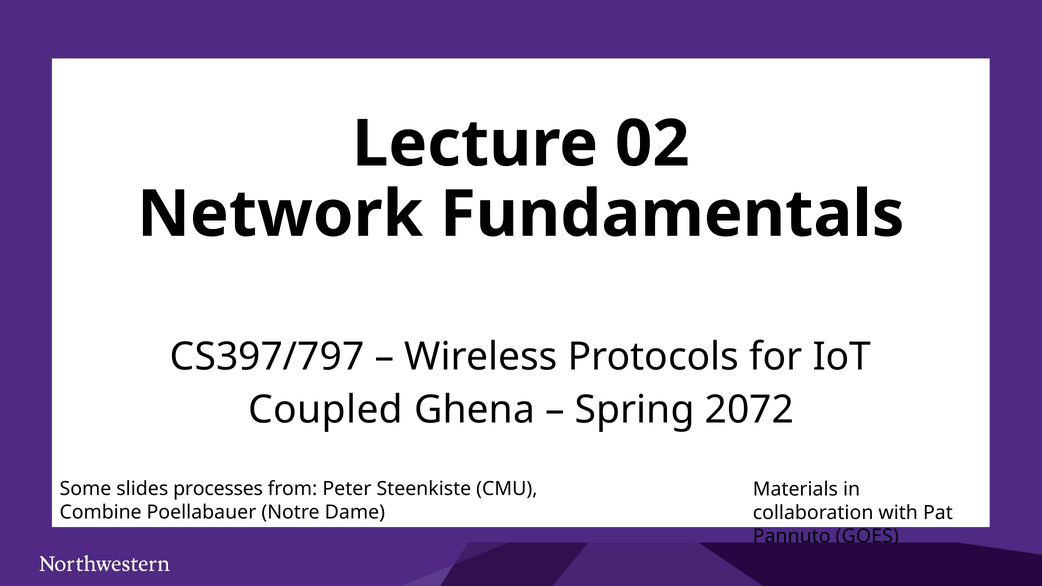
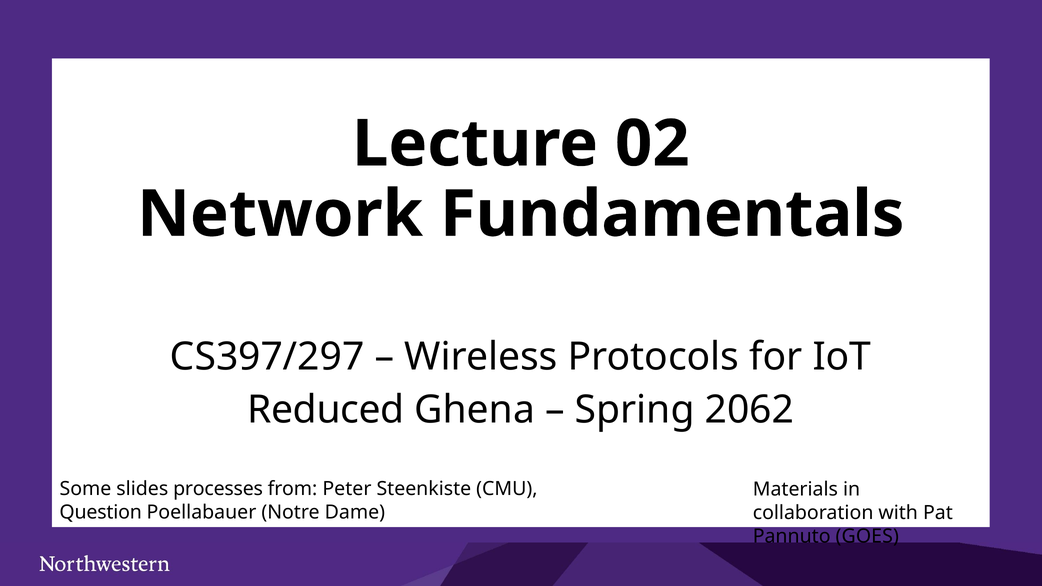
CS397/797: CS397/797 -> CS397/297 (267, 357)
Coupled: Coupled -> Reduced (326, 410)
2072: 2072 -> 2062 (749, 410)
Combine: Combine -> Question (101, 512)
